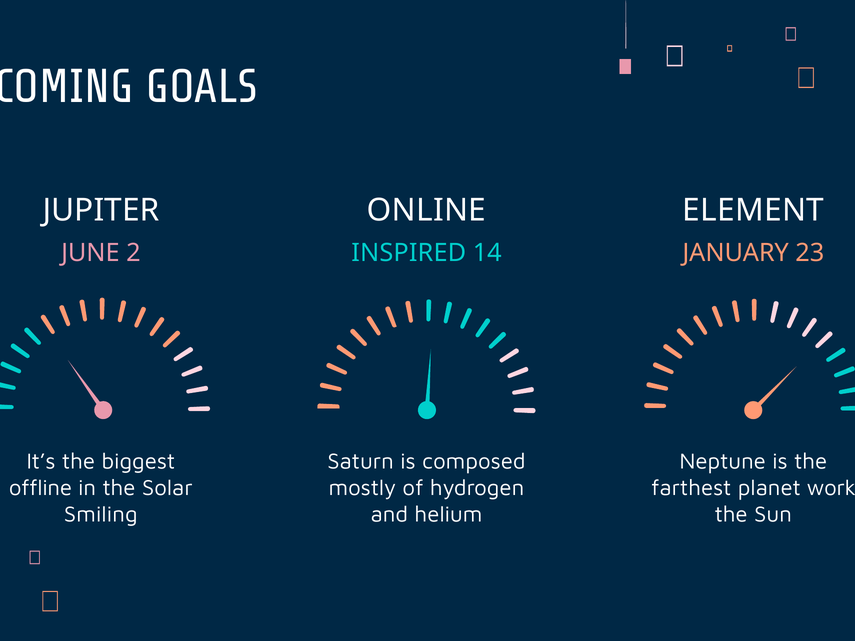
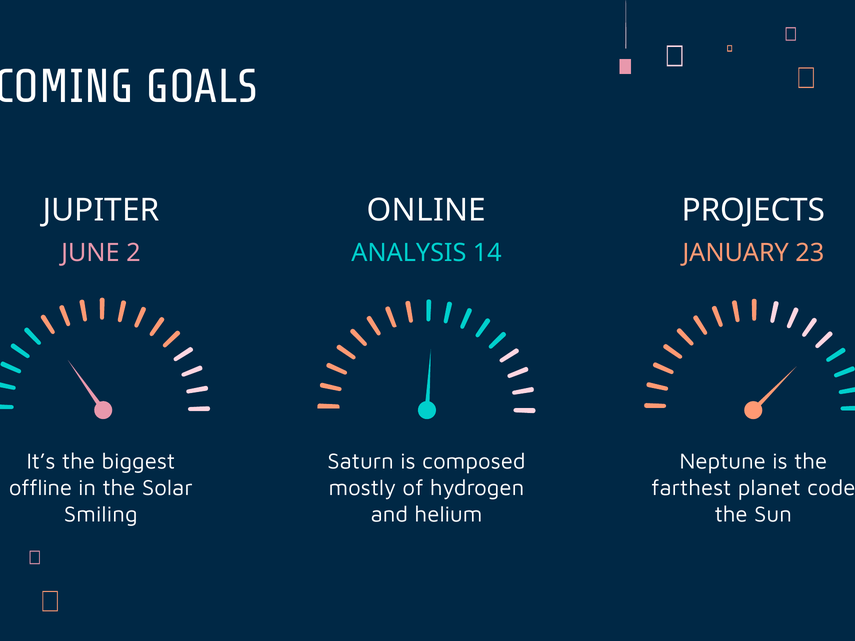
ELEMENT: ELEMENT -> PROJECTS (753, 210)
INSPIRED: INSPIRED -> ANALYSIS (409, 253)
work: work -> code (831, 488)
